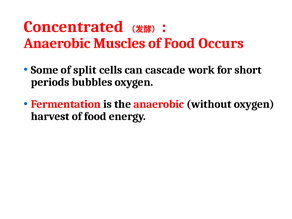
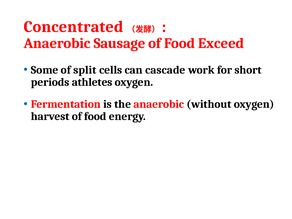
Muscles: Muscles -> Sausage (119, 43)
Occurs: Occurs -> Exceed (221, 43)
bubbles: bubbles -> athletes (92, 82)
